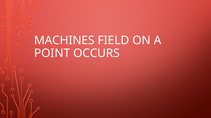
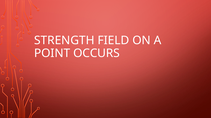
MACHINES: MACHINES -> STRENGTH (64, 41)
